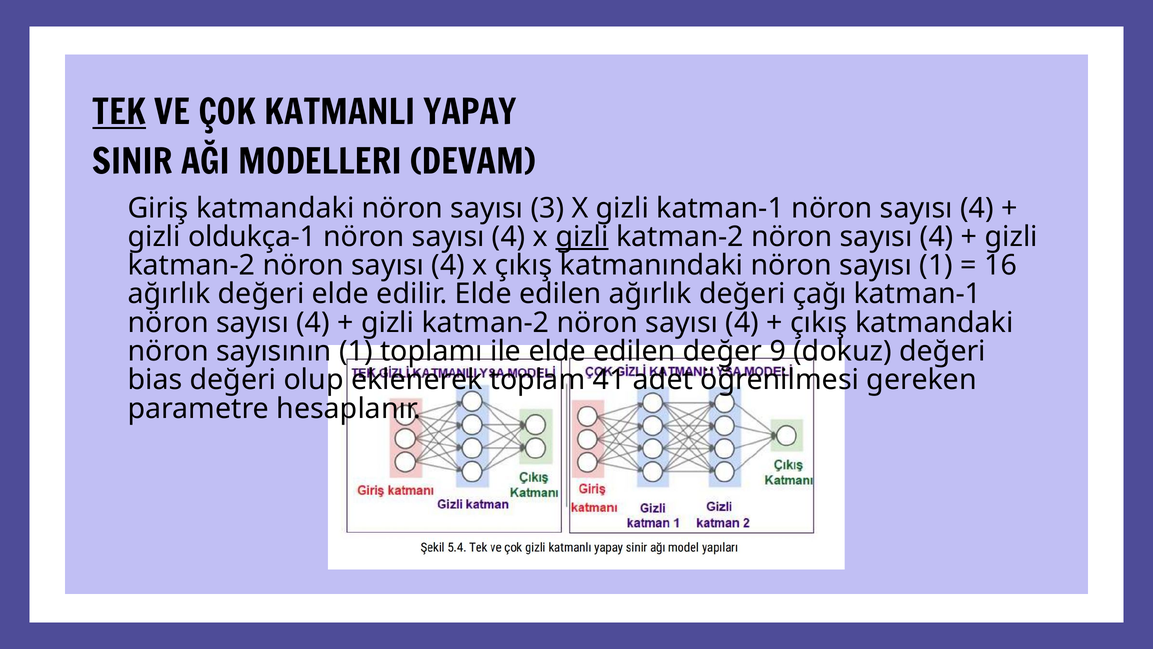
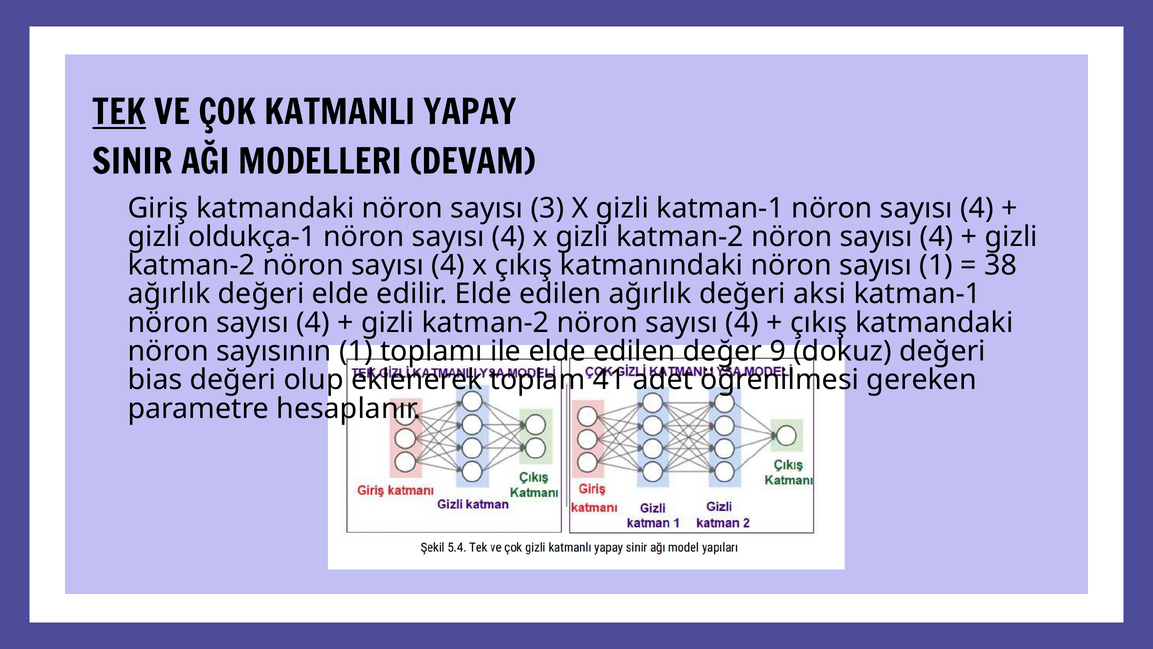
gizli underline: present -> none (582, 237)
16: 16 -> 38 (1001, 265)
çağı: çağı -> aksi (820, 294)
